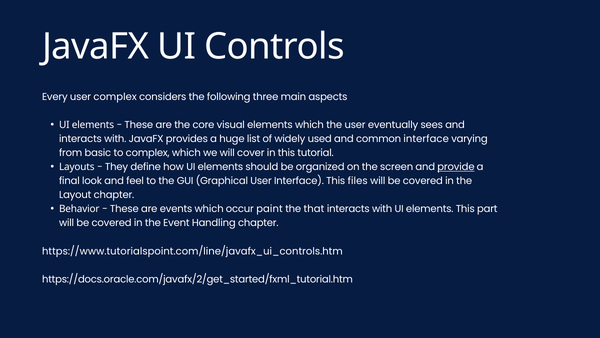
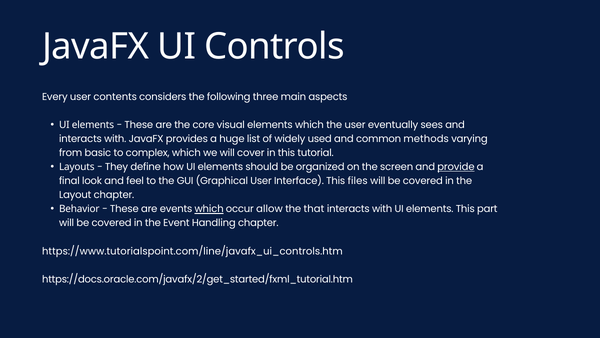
user complex: complex -> contents (115, 97)
common interface: interface -> methods (426, 139)
which underline: none -> present (209, 209)
paint: paint -> allow (269, 209)
